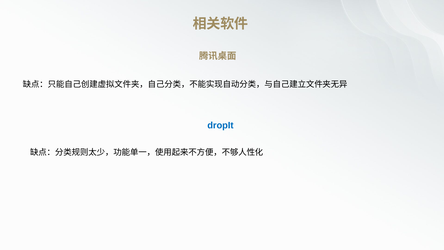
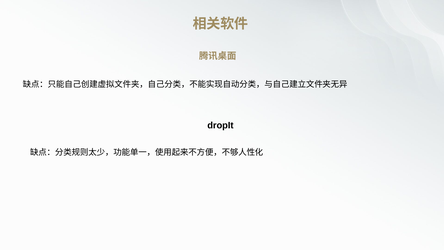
dropIt colour: blue -> black (220, 125)
